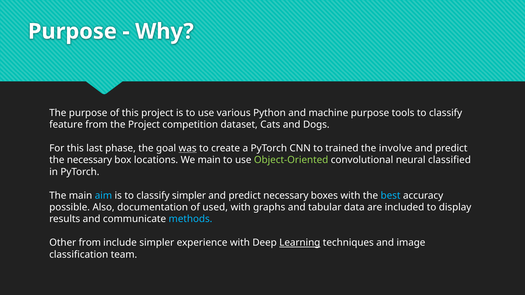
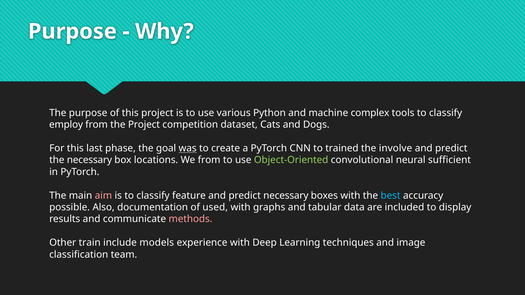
machine purpose: purpose -> complex (370, 113)
feature: feature -> employ (66, 125)
We main: main -> from (209, 160)
classified: classified -> sufficient (449, 160)
aim colour: light blue -> pink (103, 196)
classify simpler: simpler -> feature (189, 196)
methods colour: light blue -> pink (191, 219)
Other from: from -> train (90, 243)
include simpler: simpler -> models (157, 243)
Learning underline: present -> none (300, 243)
